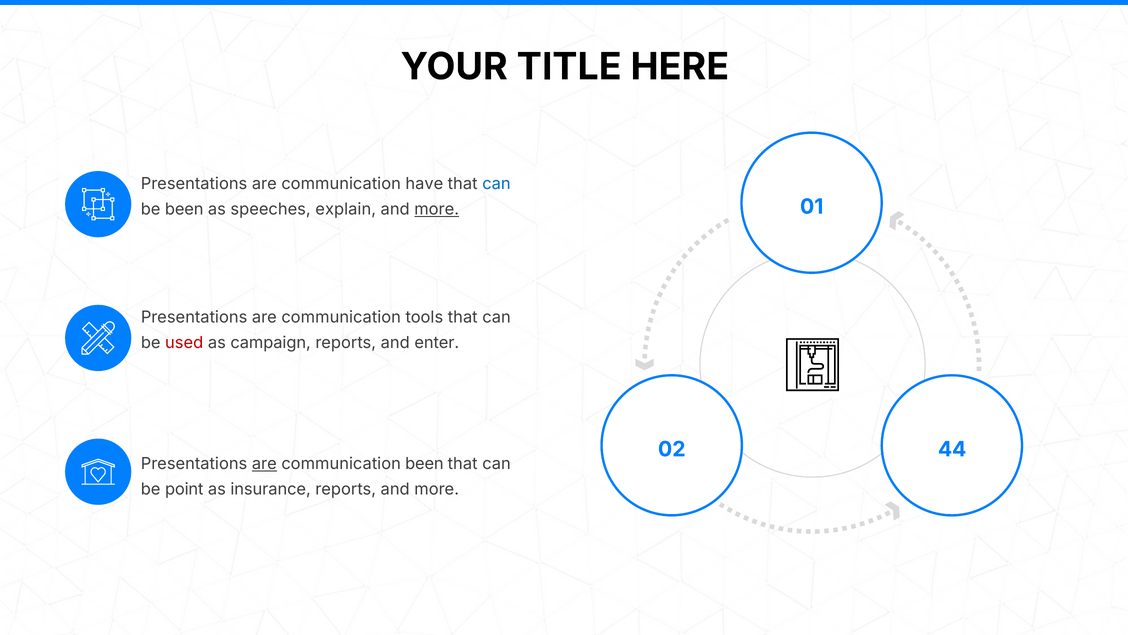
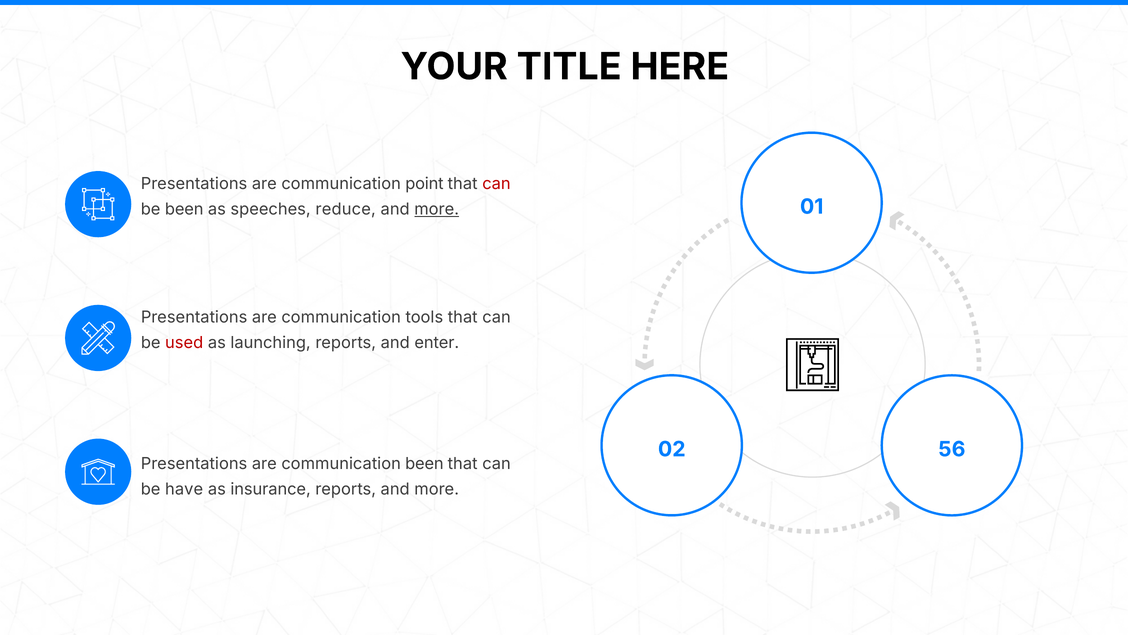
have: have -> point (424, 183)
can colour: blue -> red (496, 183)
explain: explain -> reduce (346, 209)
campaign: campaign -> launching (271, 343)
44: 44 -> 56 (952, 449)
are underline: present -> none (264, 463)
point: point -> have (184, 489)
